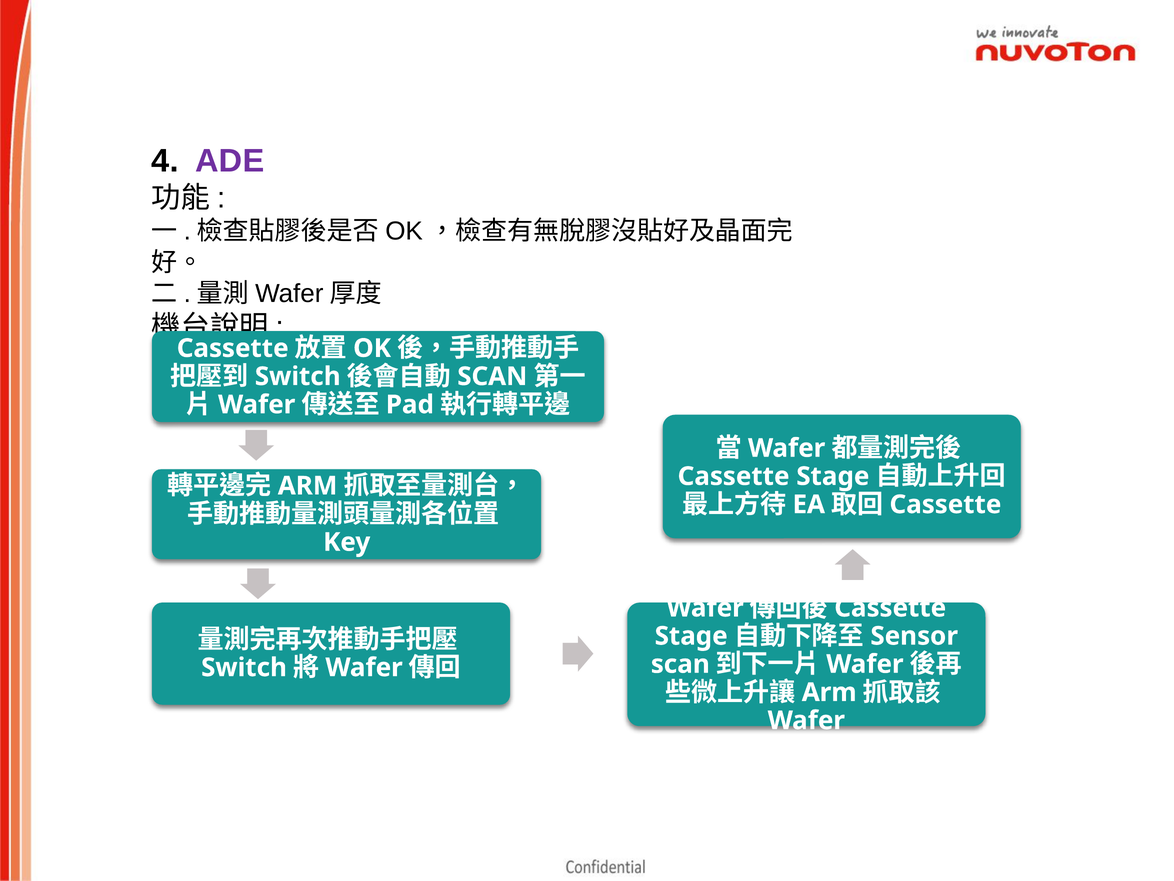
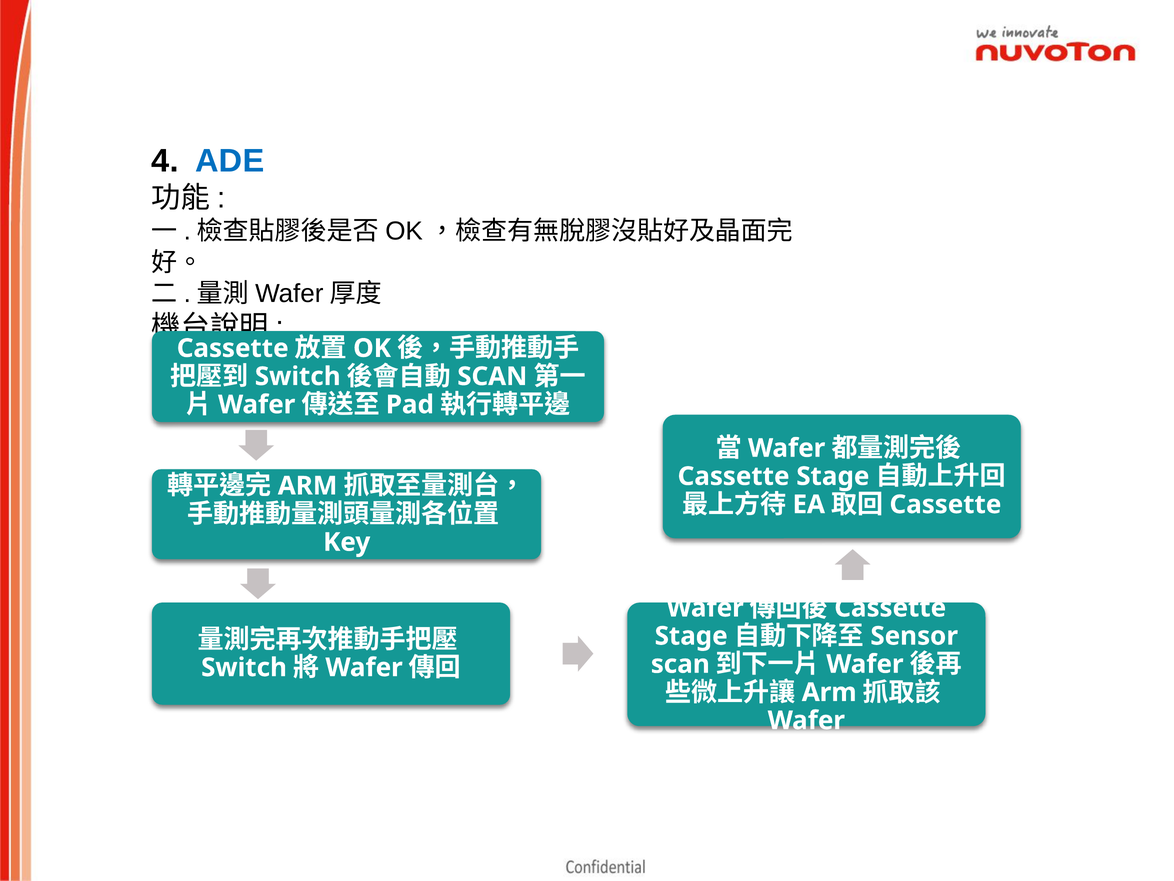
ADE colour: purple -> blue (230, 161)
